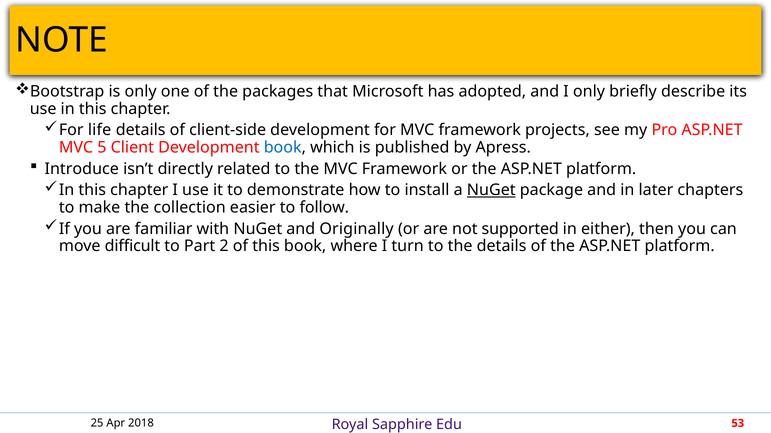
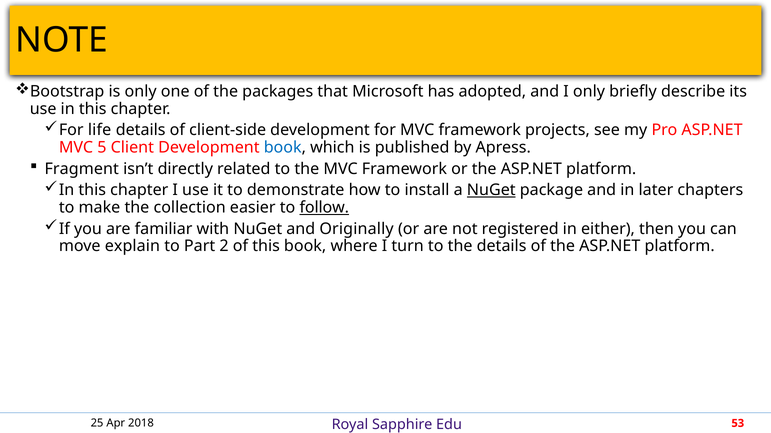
Introduce: Introduce -> Fragment (82, 169)
follow underline: none -> present (324, 208)
supported: supported -> registered (520, 229)
difficult: difficult -> explain (132, 246)
